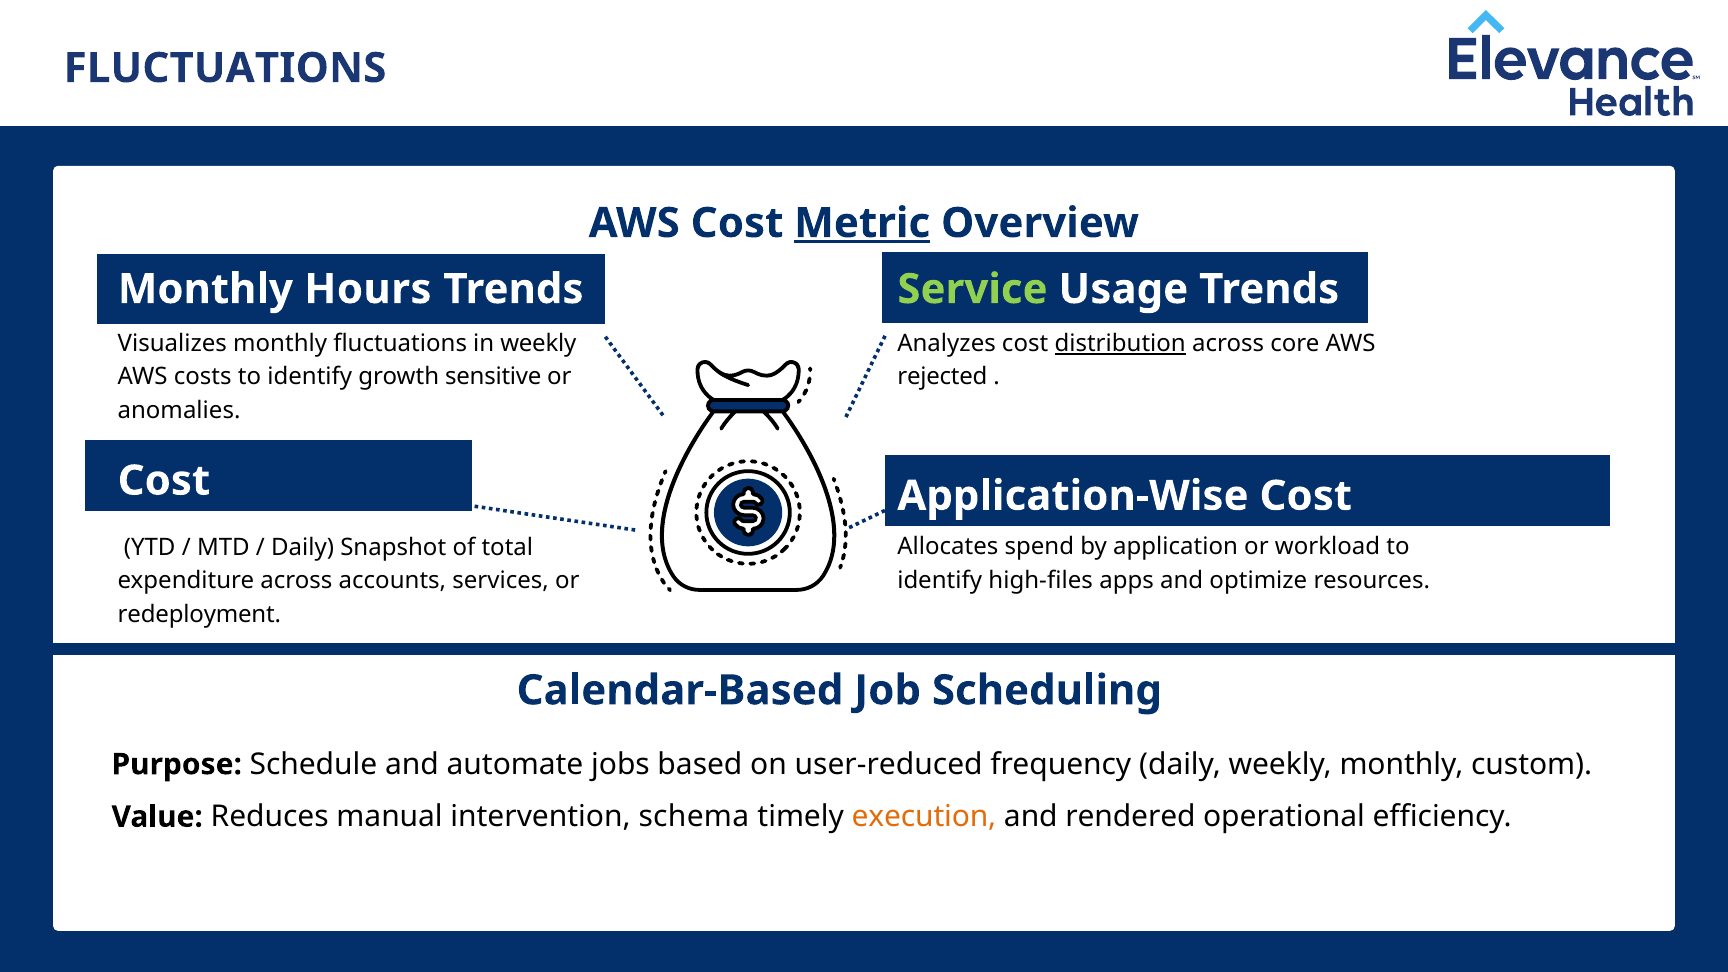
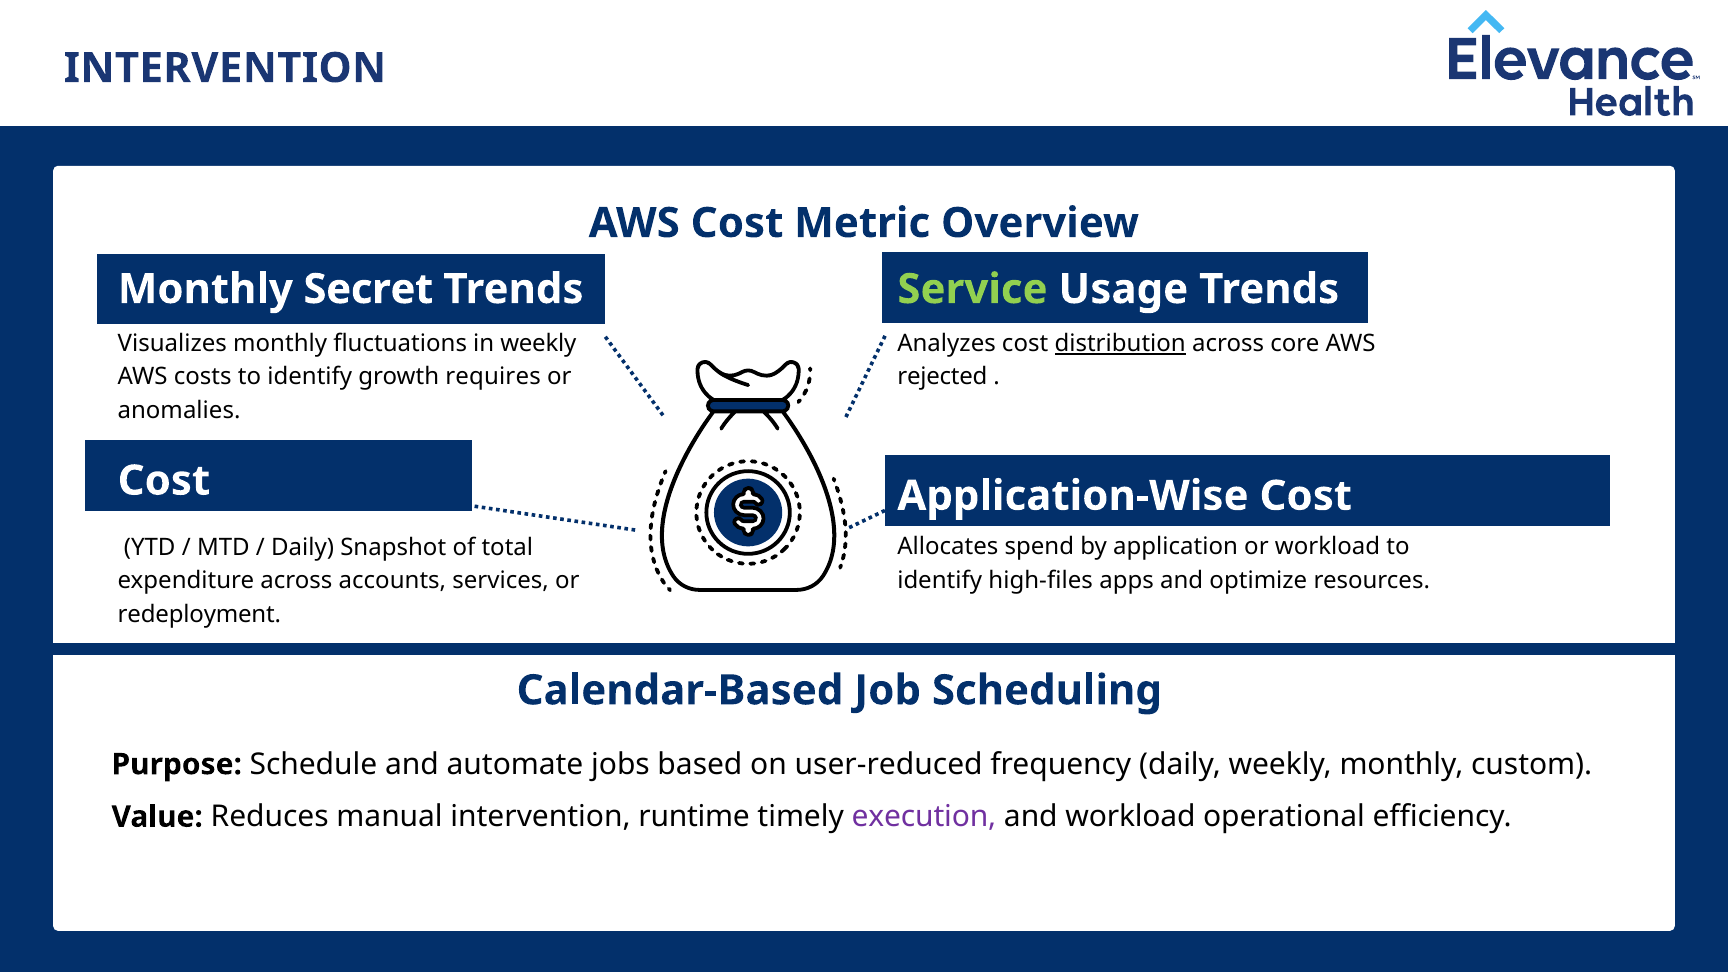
FLUCTUATIONS: FLUCTUATIONS -> INTERVENTION (225, 68)
Metric underline: present -> none (862, 223)
Hours: Hours -> Secret (368, 289)
sensitive: sensitive -> requires (493, 377)
schema: schema -> runtime (694, 817)
execution colour: orange -> purple (924, 817)
and rendered: rendered -> workload (1131, 817)
